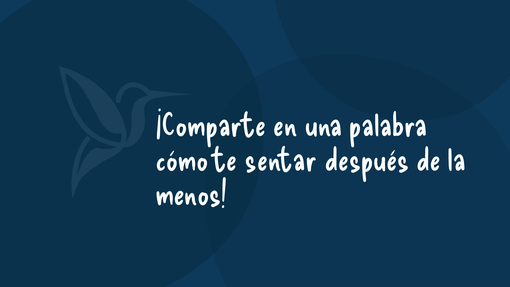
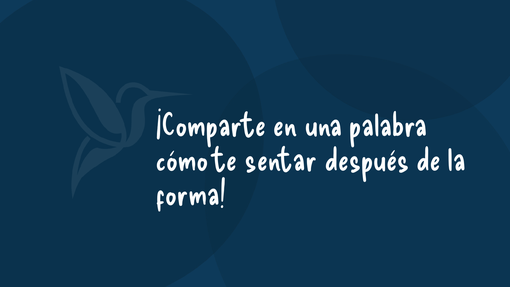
menos: menos -> forma (191, 195)
